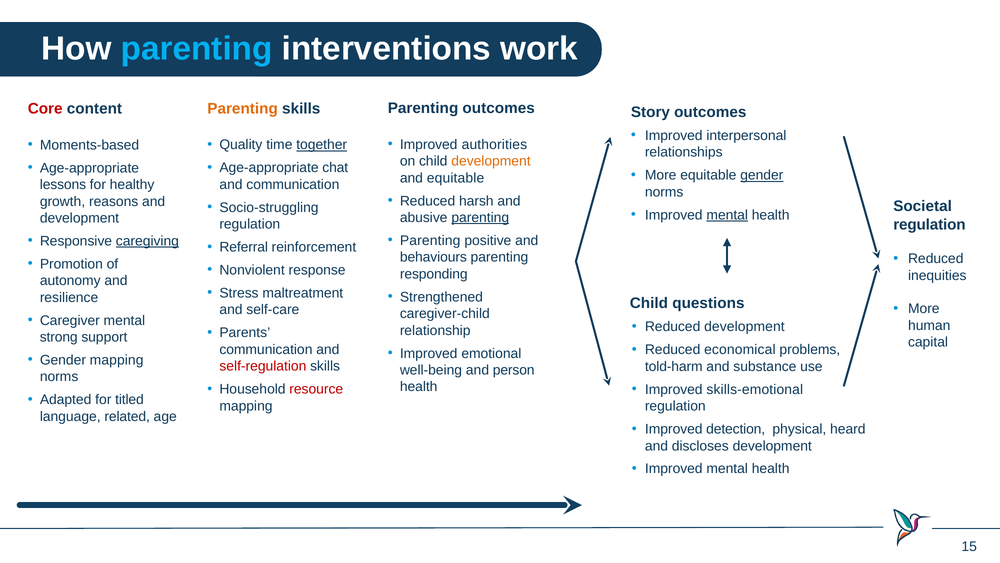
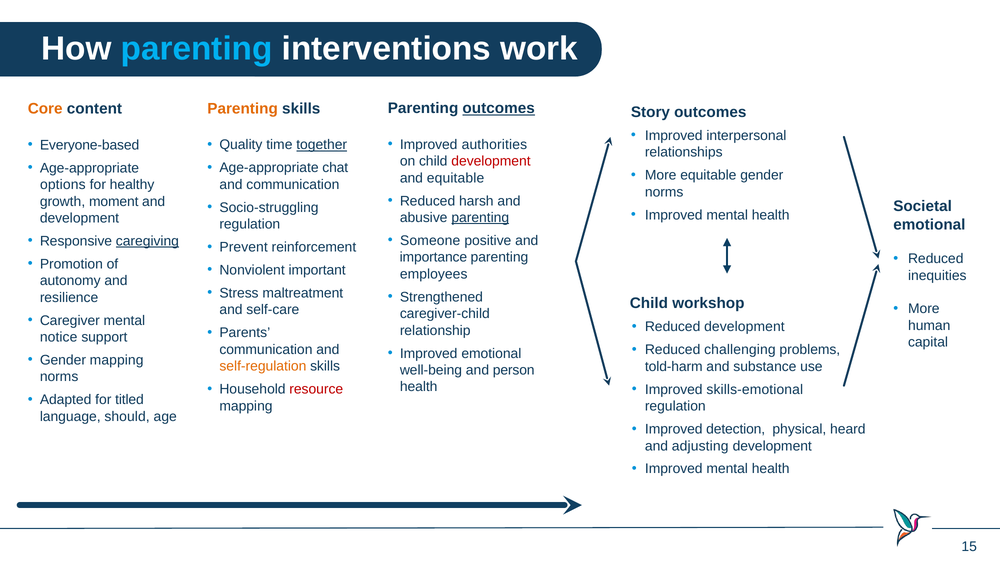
outcomes underline: none -> present (499, 108)
Core colour: red -> orange (45, 109)
Moments-based: Moments-based -> Everyone-based (90, 145)
development colour: orange -> red (491, 161)
gender underline: present -> none (762, 175)
lessons: lessons -> options (63, 185)
reasons: reasons -> moment (114, 201)
mental underline: present -> none (727, 215)
regulation: regulation -> emotional (929, 224)
Parenting: Parenting -> Someone (430, 240)
Referral: Referral -> Prevent (244, 247)
behaviours: behaviours -> importance (433, 257)
response: response -> important (317, 270)
responding: responding -> employees (434, 274)
questions: questions -> workshop (708, 303)
strong: strong -> notice (59, 337)
economical: economical -> challenging (740, 350)
self-regulation colour: red -> orange (263, 366)
related: related -> should (127, 416)
discloses: discloses -> adjusting (700, 446)
